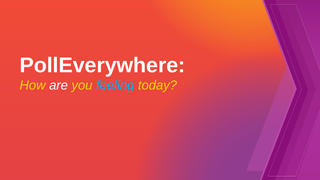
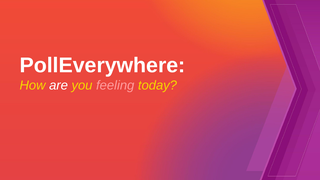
feeling colour: light blue -> pink (115, 85)
